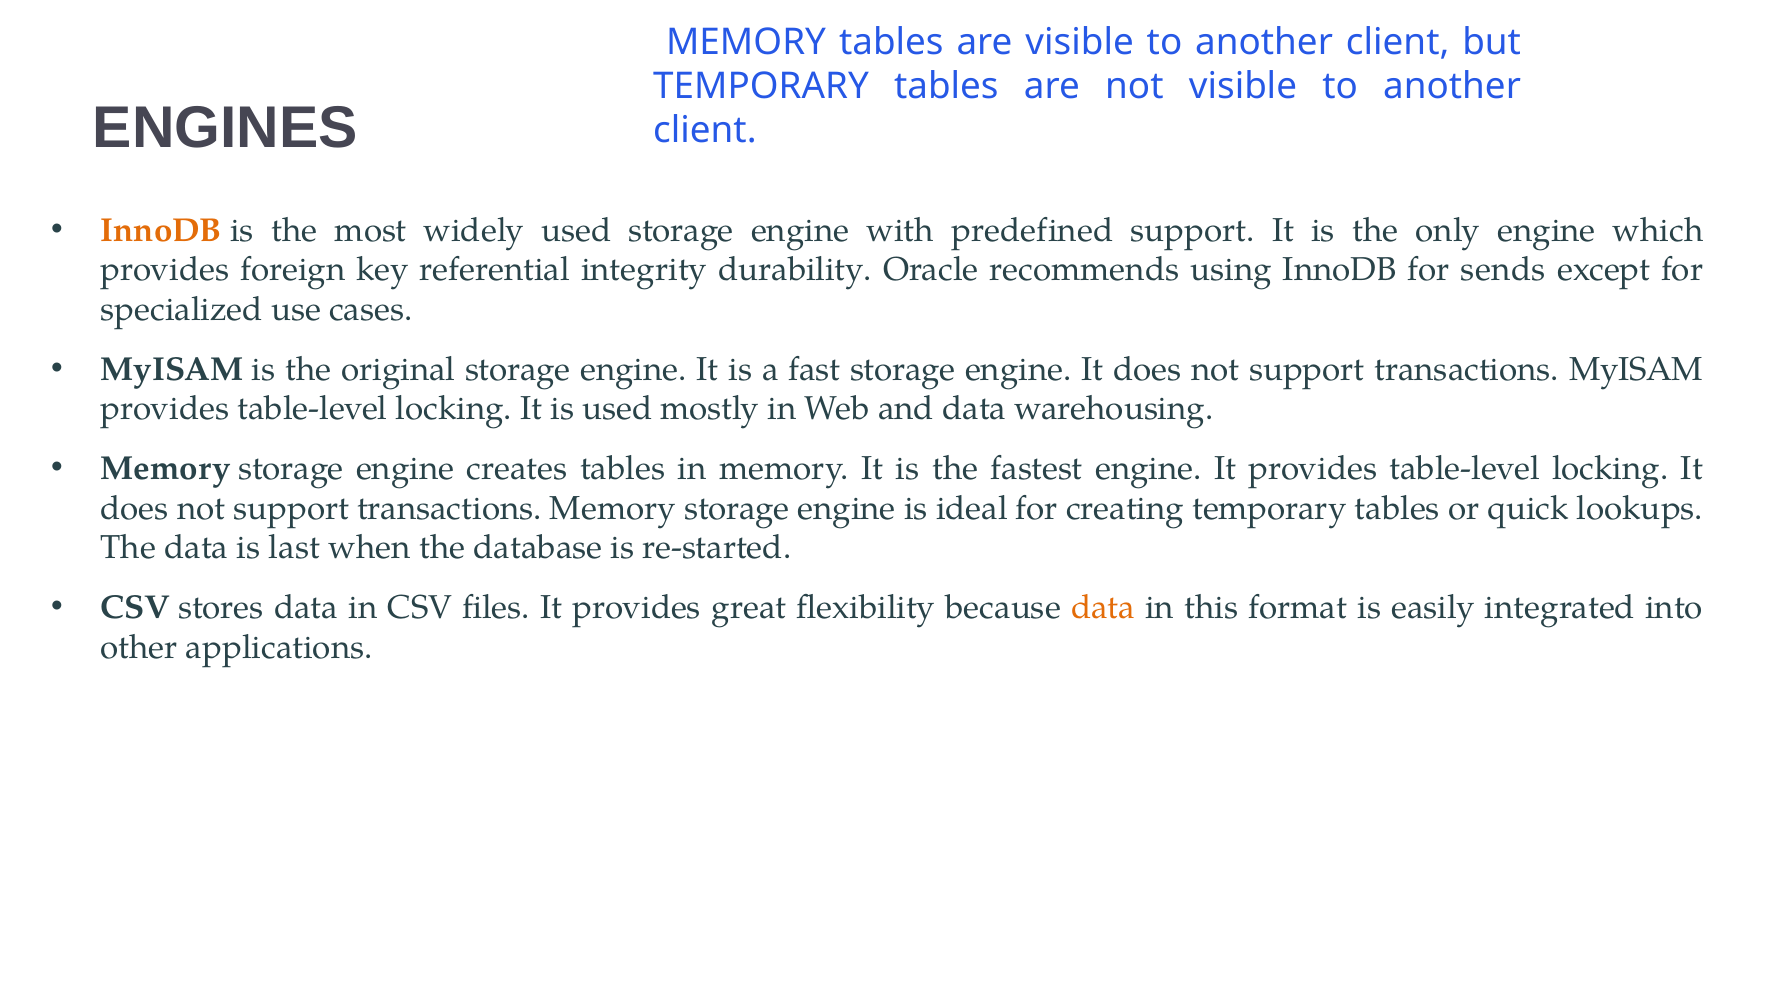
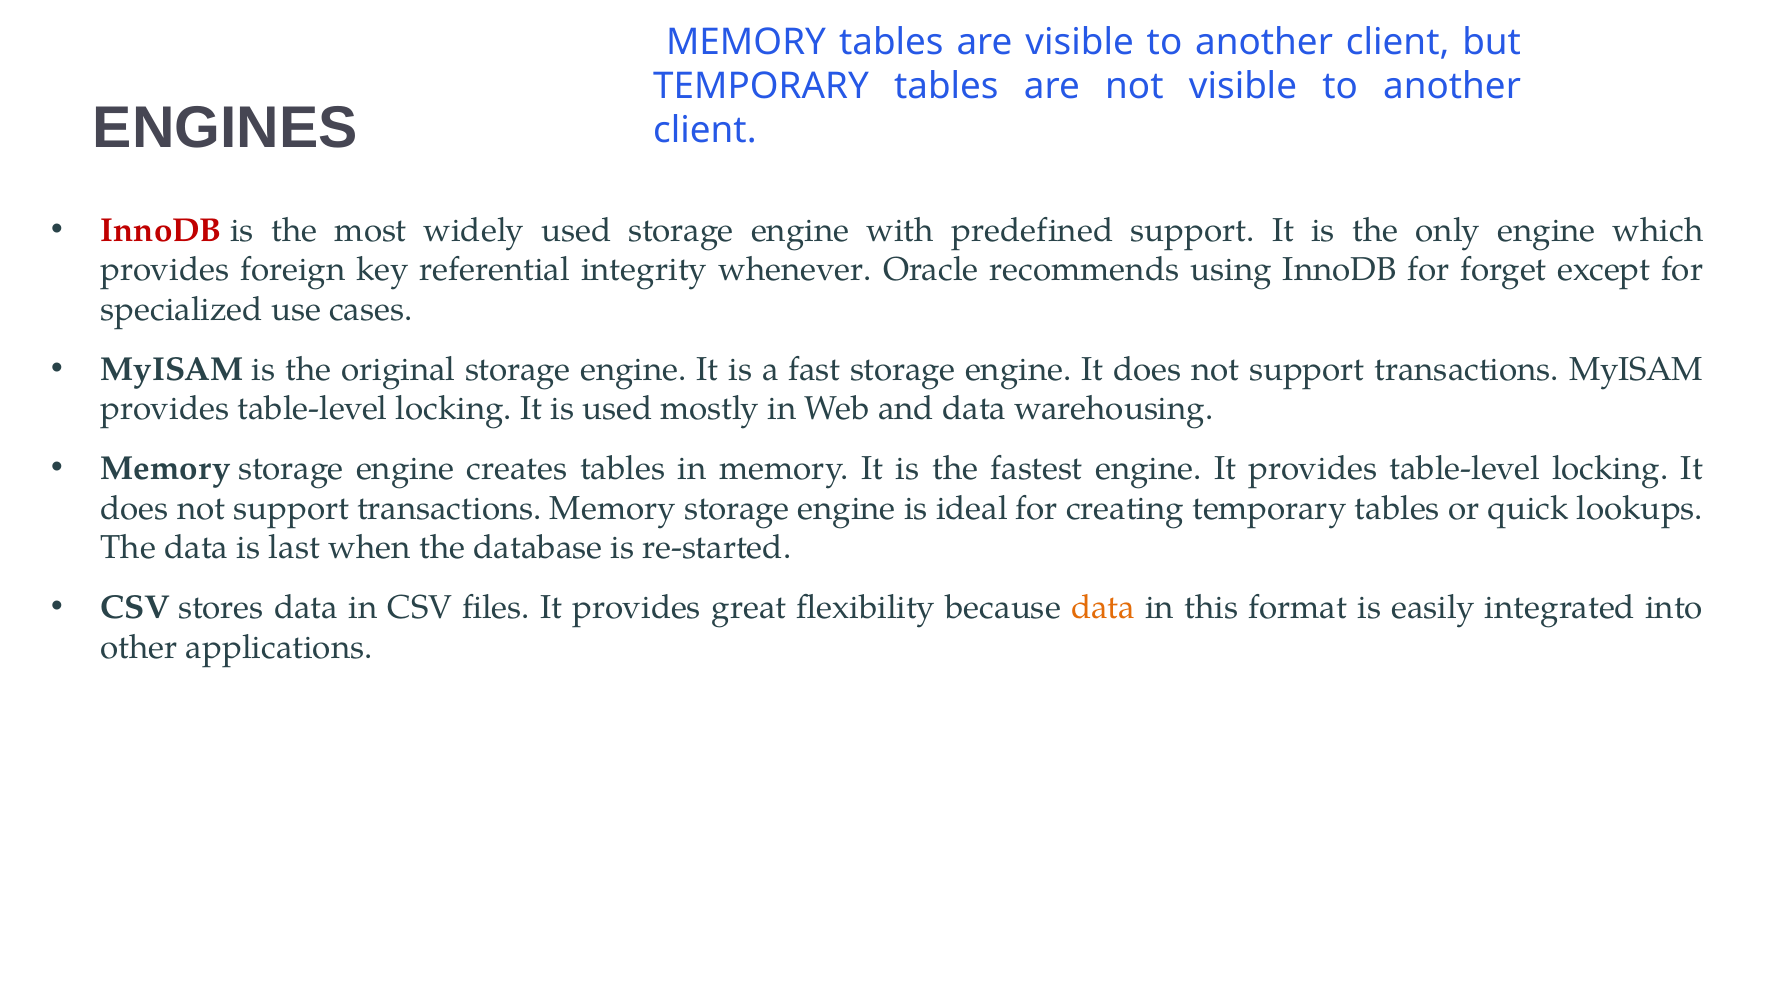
InnoDB colour: orange -> red (161, 230)
durability: durability -> whenever (795, 270)
sends: sends -> forget (1504, 270)
